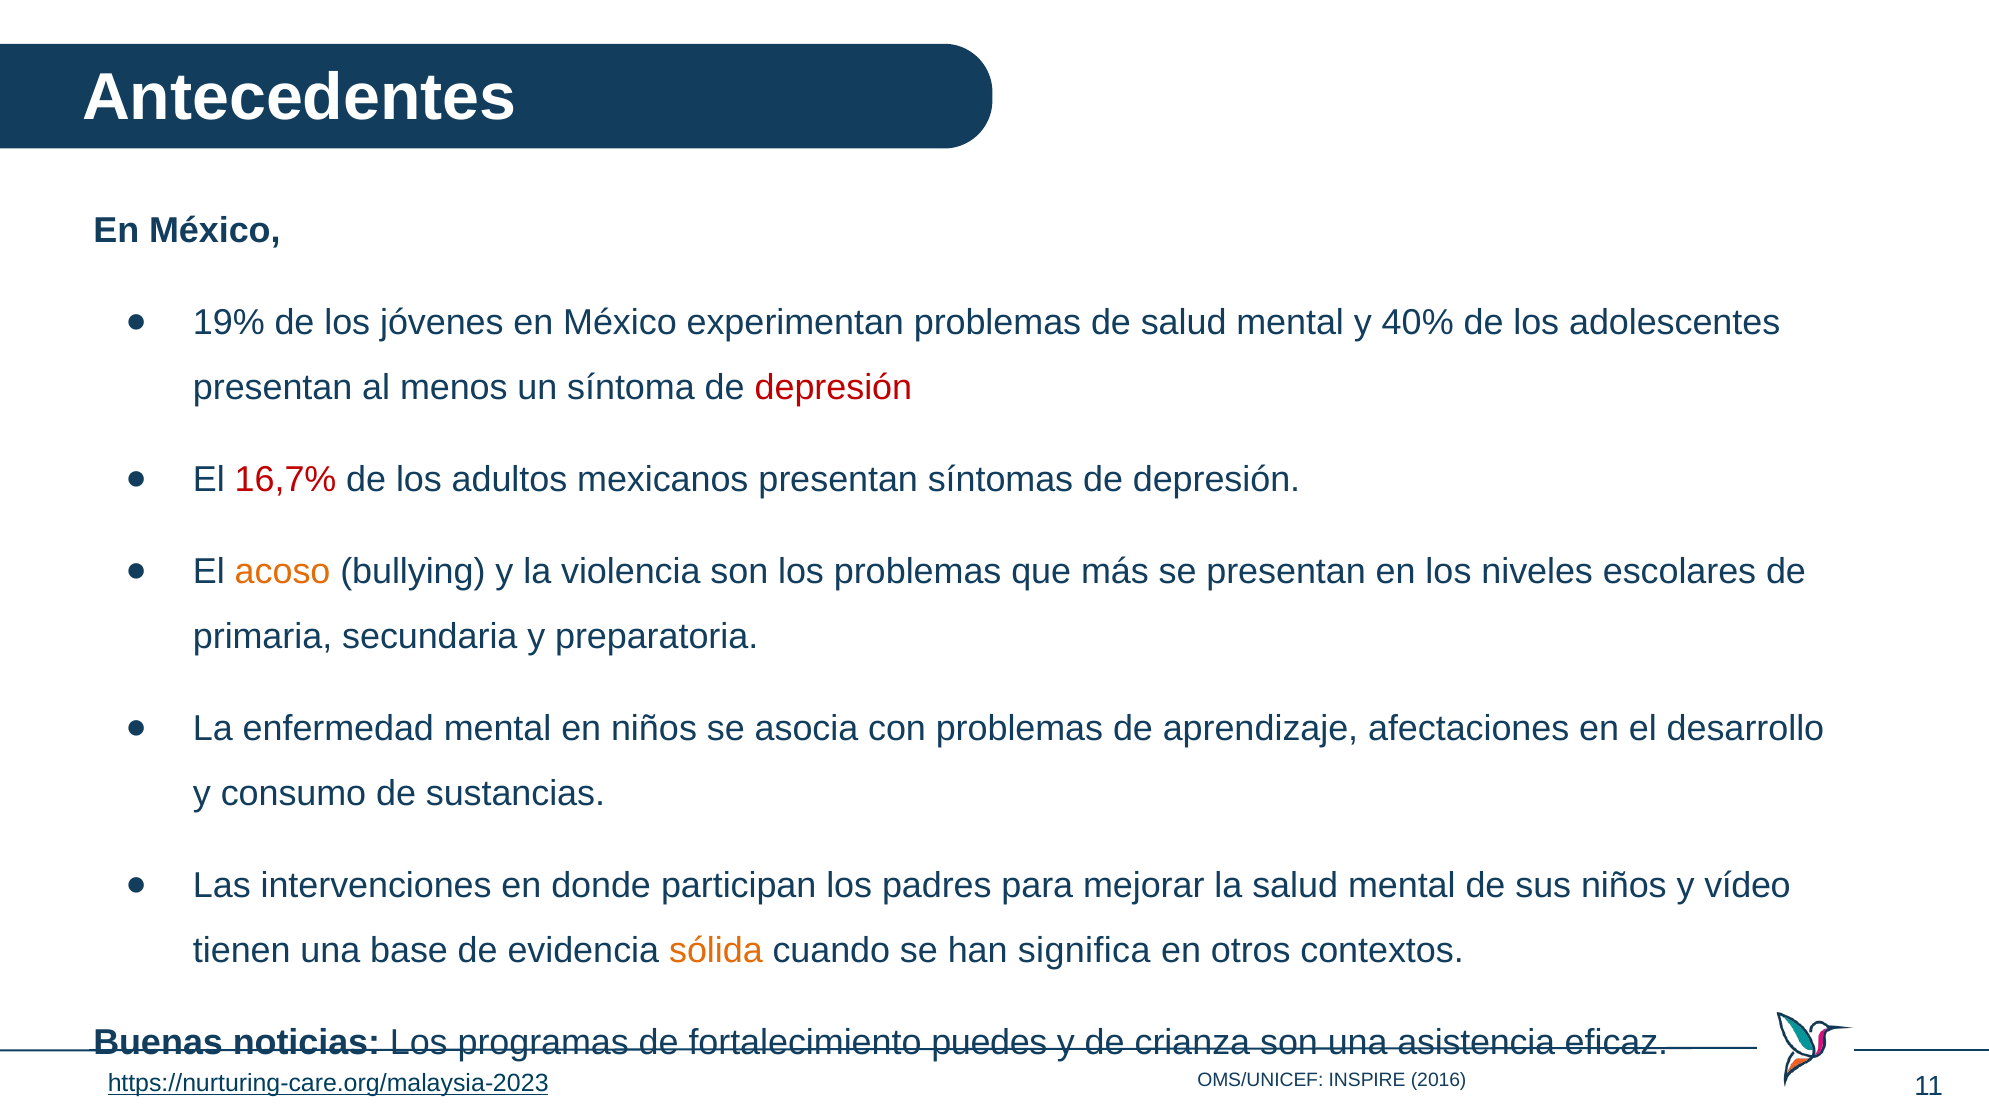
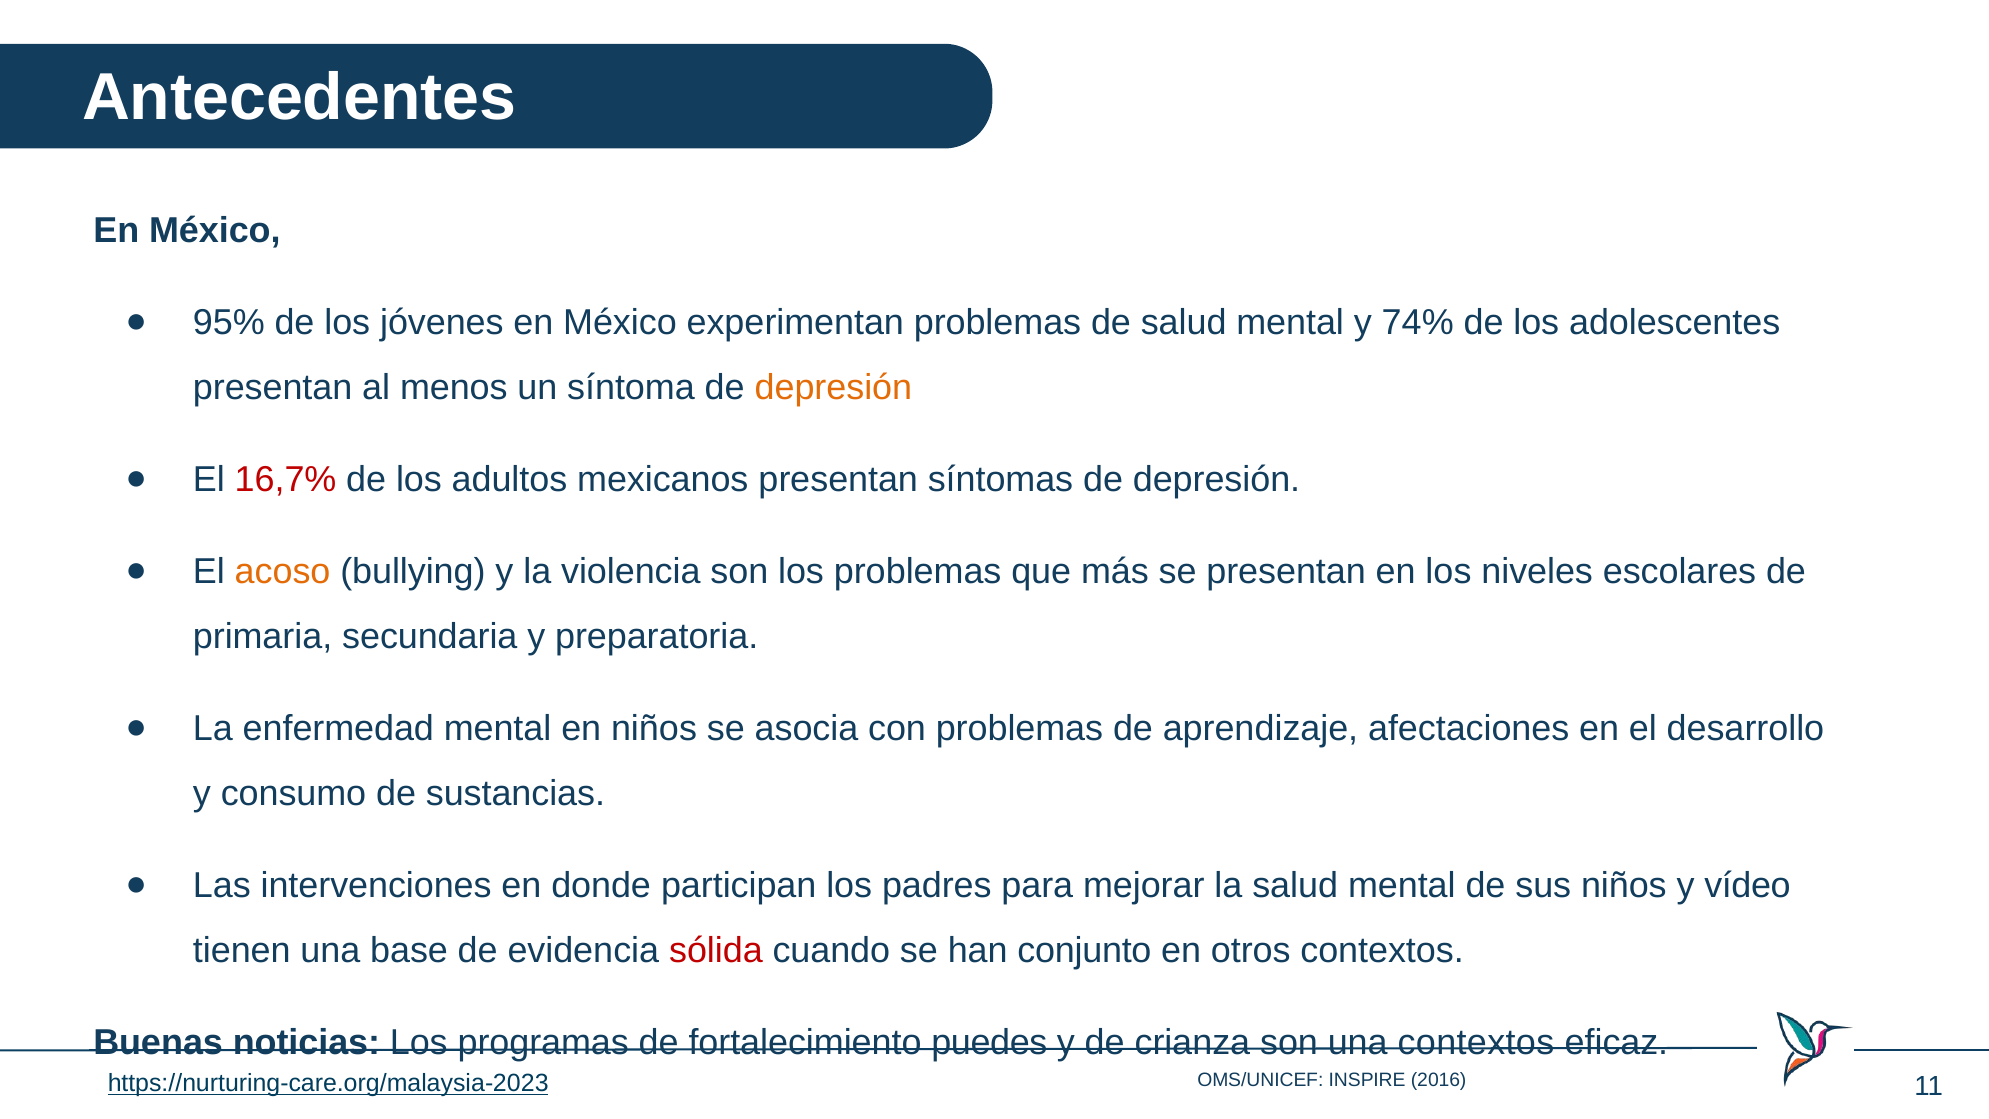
19%: 19% -> 95% (229, 323)
40%: 40% -> 74% (1418, 323)
depresión colour: red -> orange (833, 387)
sólida colour: orange -> red (716, 951)
significa: significa -> conjunto (1084, 951)
una asistencia: asistencia -> contextos (1476, 1043)
